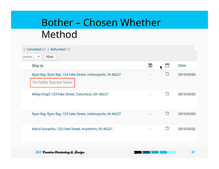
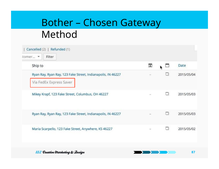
Whether: Whether -> Gateway (141, 23)
